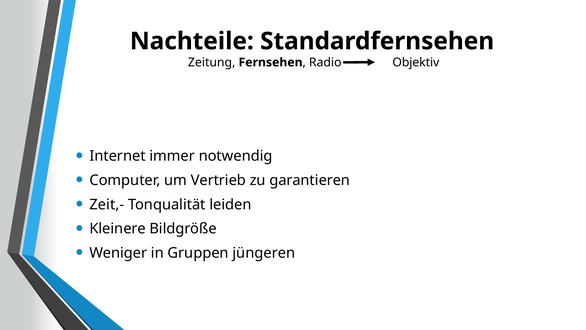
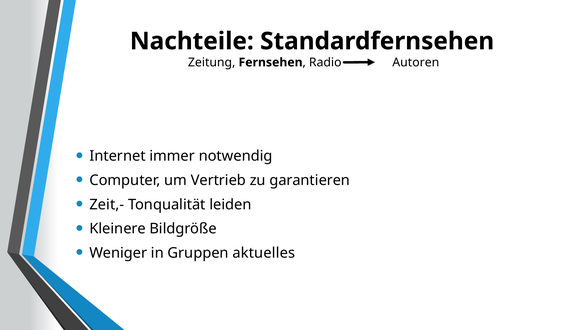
Objektiv: Objektiv -> Autoren (416, 62)
jüngeren: jüngeren -> aktuelles (264, 253)
